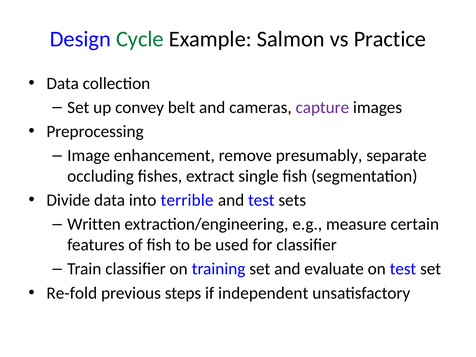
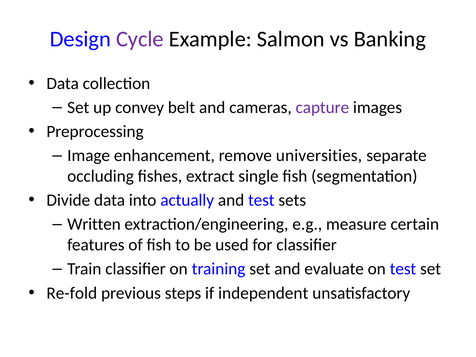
Cycle colour: green -> purple (140, 39)
Practice: Practice -> Banking (390, 39)
presumably: presumably -> universities (319, 156)
terrible: terrible -> actually (187, 200)
